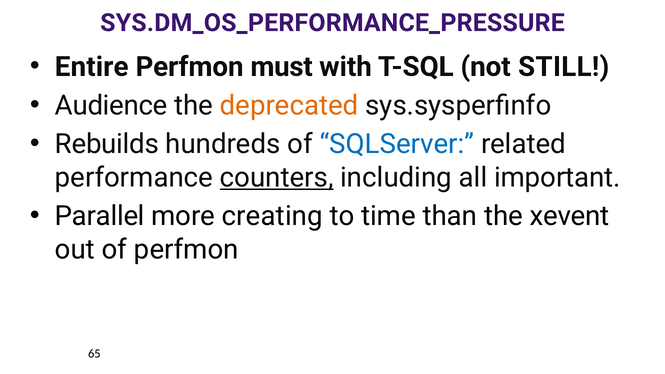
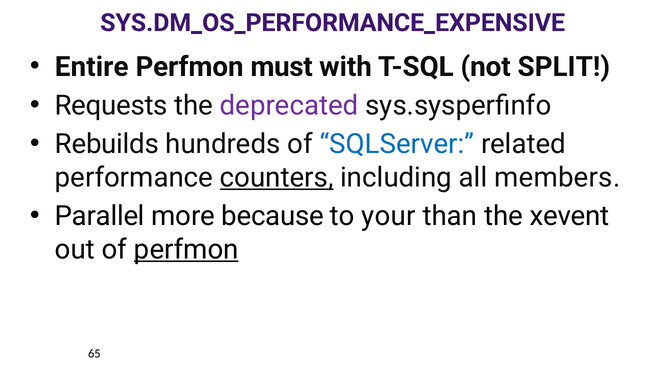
SYS.DM_OS_PERFORMANCE_PRESSURE: SYS.DM_OS_PERFORMANCE_PRESSURE -> SYS.DM_OS_PERFORMANCE_EXPENSIVE (333, 23)
STILL: STILL -> SPLIT (564, 67)
Audience: Audience -> Requests (111, 106)
deprecated colour: orange -> purple (289, 106)
important: important -> members (557, 177)
creating: creating -> because (273, 216)
time: time -> your (388, 216)
perfmon underline: none -> present (186, 249)
